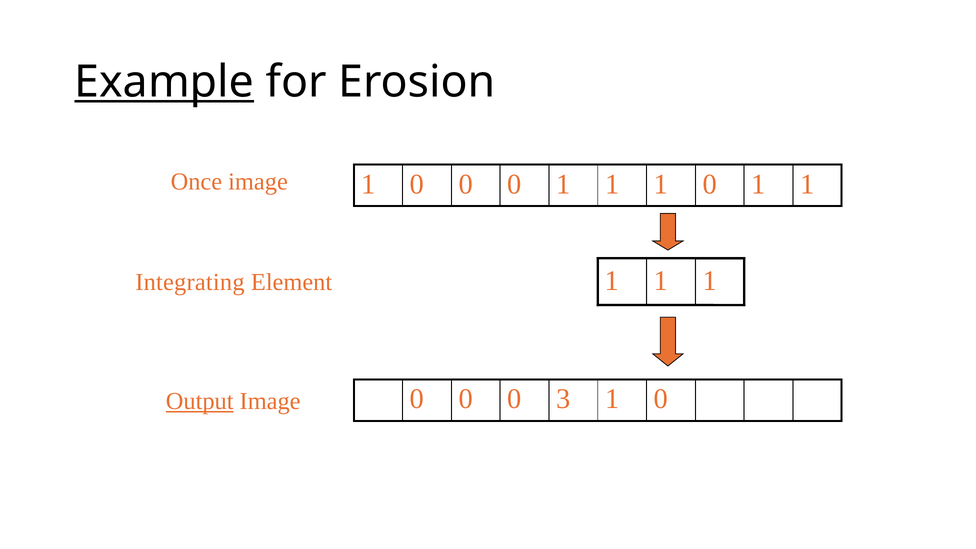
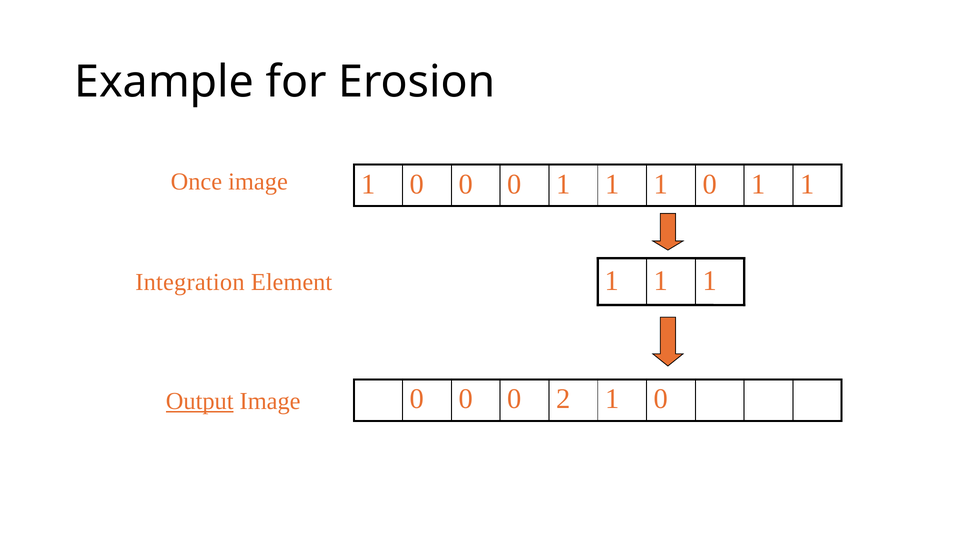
Example underline: present -> none (164, 82)
Integrating: Integrating -> Integration (190, 282)
3: 3 -> 2 (563, 399)
